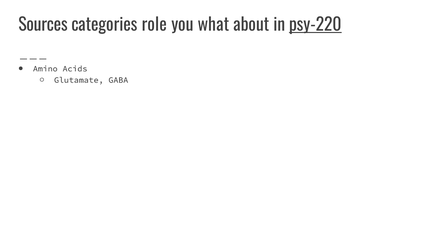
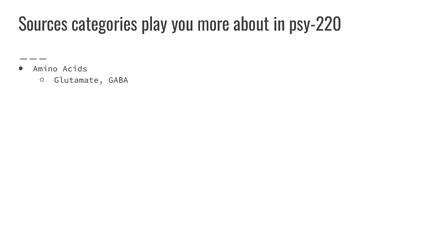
role: role -> play (154, 25)
what: what -> more (214, 25)
psy-220 underline: present -> none (315, 25)
